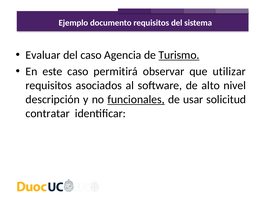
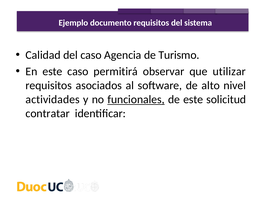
Evaluar: Evaluar -> Calidad (43, 55)
Turismo underline: present -> none (179, 55)
descripción: descripción -> actividades (53, 99)
de usar: usar -> este (193, 99)
